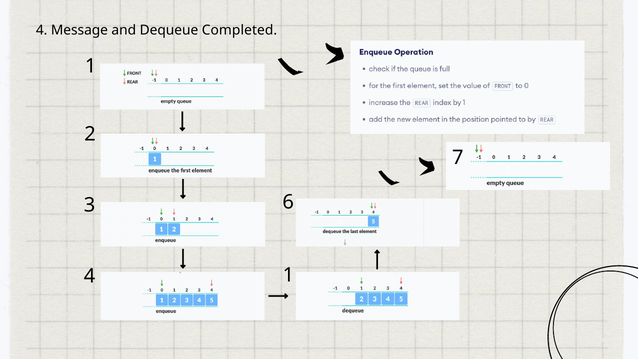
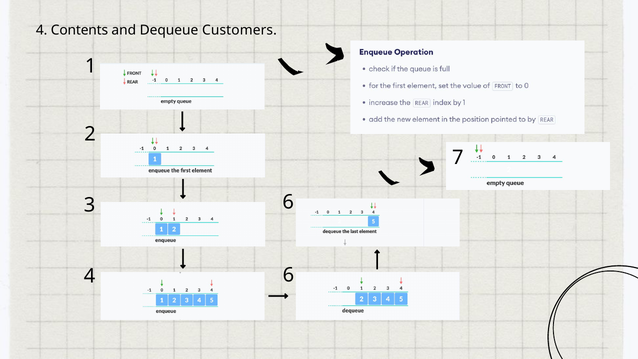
Message: Message -> Contents (79, 30)
Completed: Completed -> Customers (239, 30)
4 1: 1 -> 6 (288, 275)
